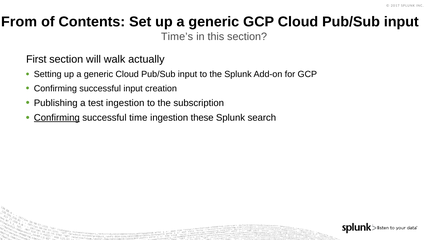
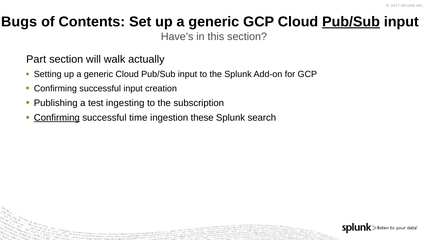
From: From -> Bugs (19, 22)
Pub/Sub underline: none -> present (351, 22)
Time’s: Time’s -> Have’s (177, 37)
First: First -> Part (36, 59)
test ingestion: ingestion -> ingesting (125, 103)
